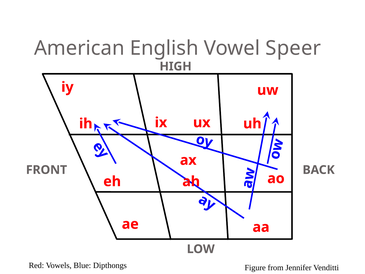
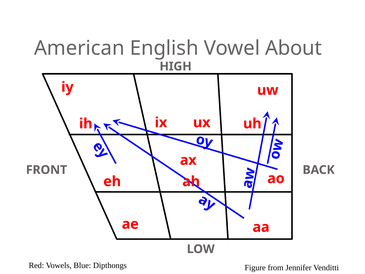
Speer: Speer -> About (293, 48)
